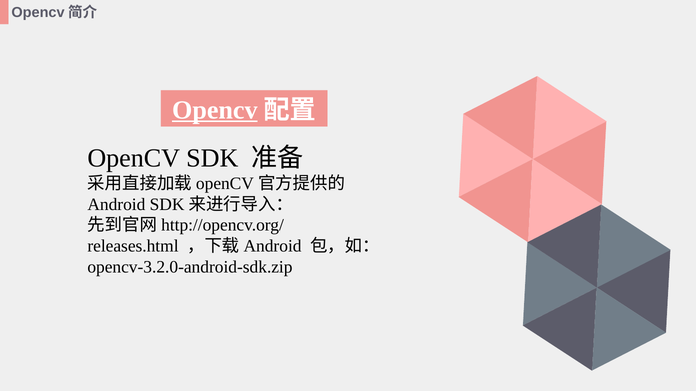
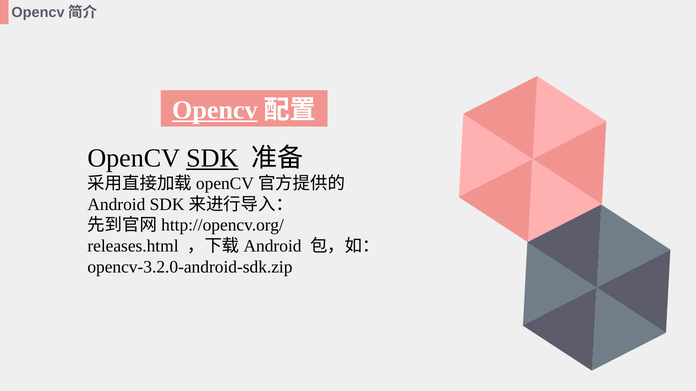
SDK underline: none -> present (212, 158)
